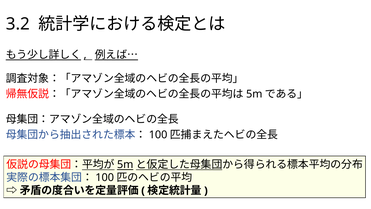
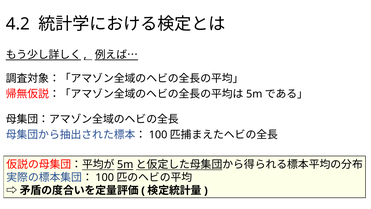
3.2: 3.2 -> 4.2 (18, 24)
